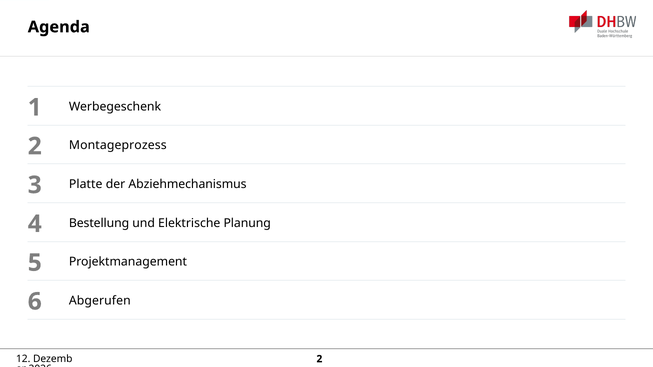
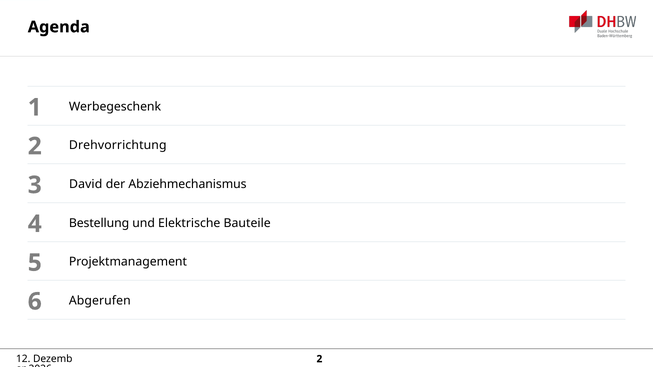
Montageprozess: Montageprozess -> Drehvorrichtung (118, 146)
Platte: Platte -> David (86, 184)
Planung: Planung -> Bauteile (247, 223)
